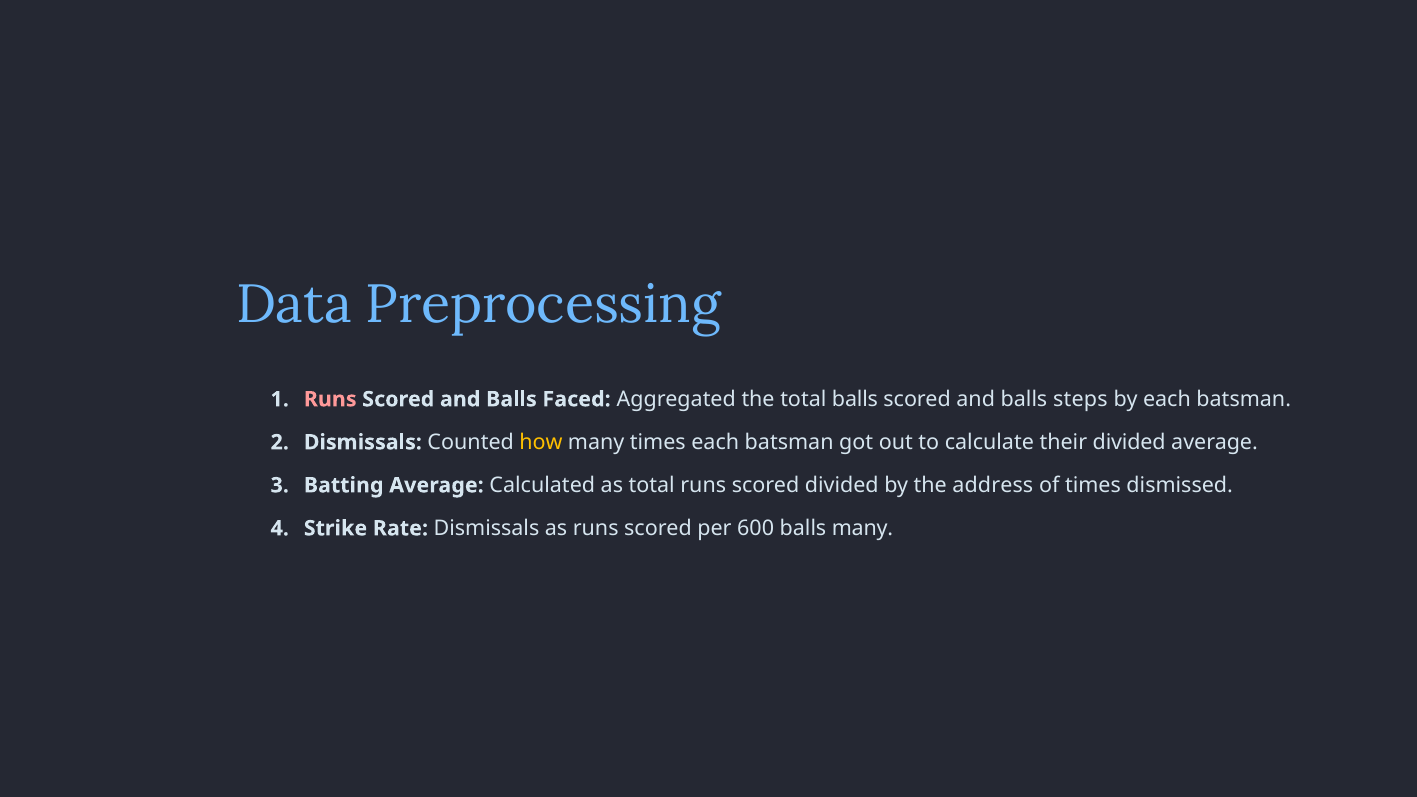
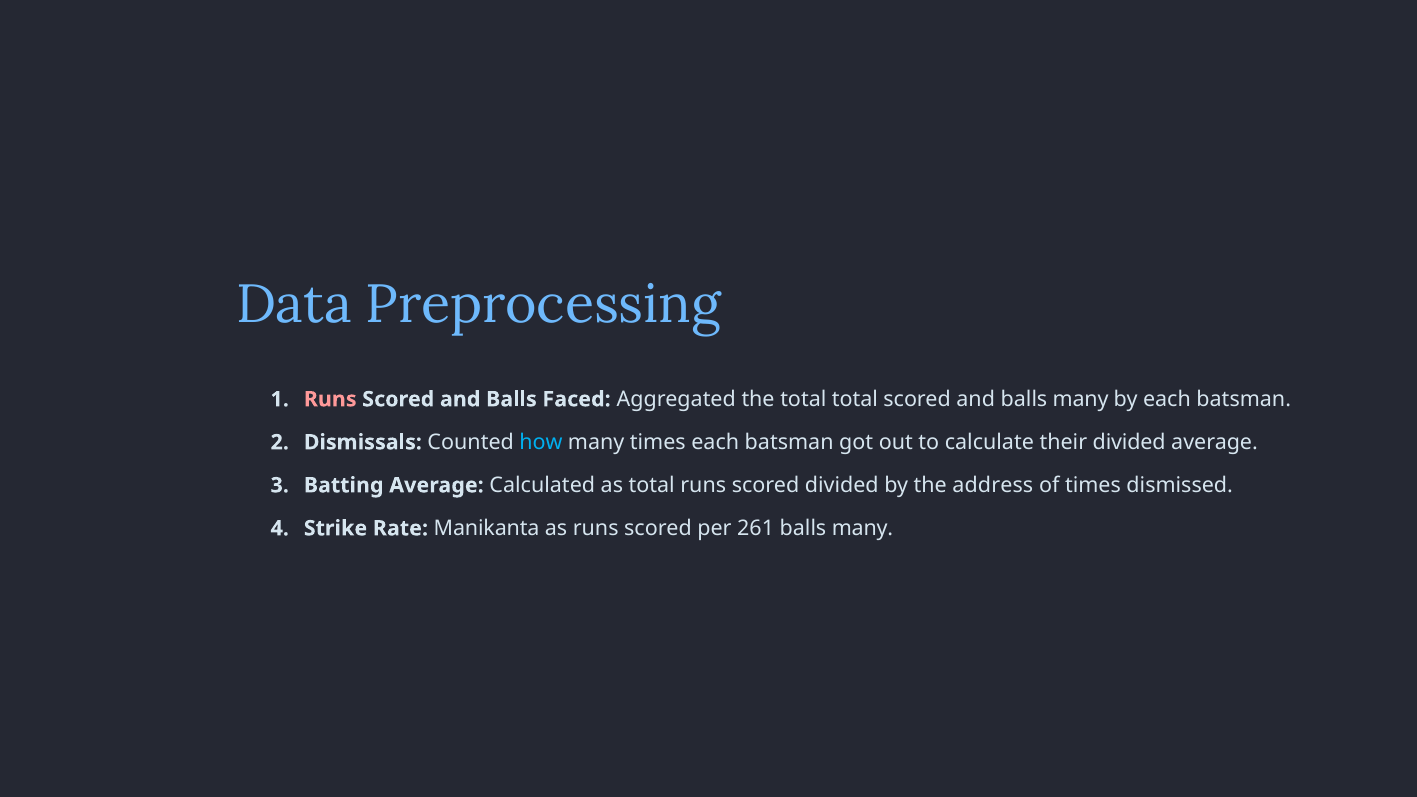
total balls: balls -> total (855, 399)
and balls steps: steps -> many (1081, 399)
how colour: yellow -> light blue (541, 442)
Rate Dismissals: Dismissals -> Manikanta (487, 528)
600: 600 -> 261 (756, 528)
